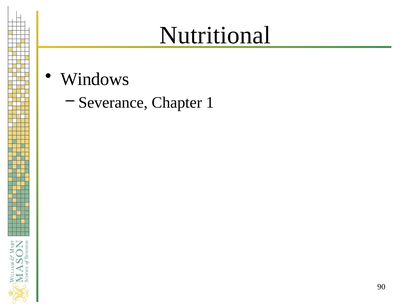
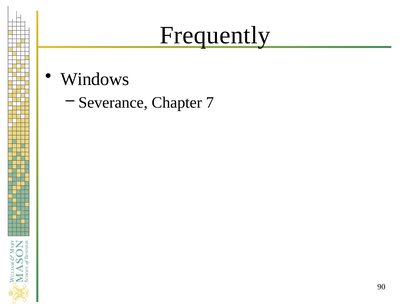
Nutritional: Nutritional -> Frequently (215, 35)
1: 1 -> 7 (210, 103)
